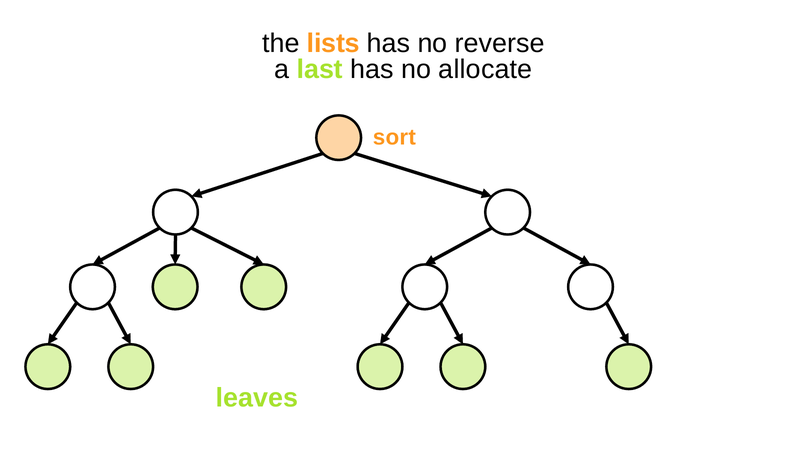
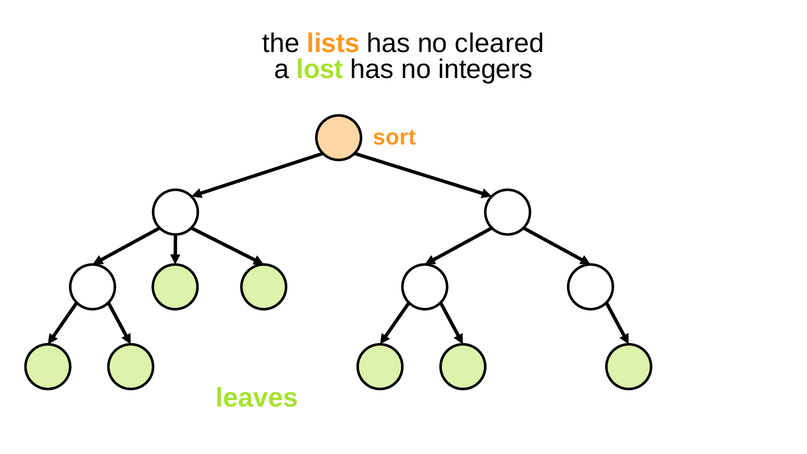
reverse: reverse -> cleared (500, 43)
last: last -> lost (320, 69)
allocate: allocate -> integers (486, 69)
